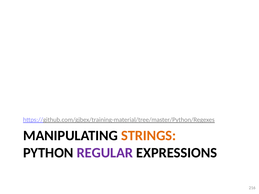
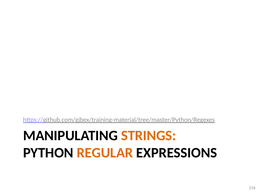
REGULAR colour: purple -> orange (105, 153)
